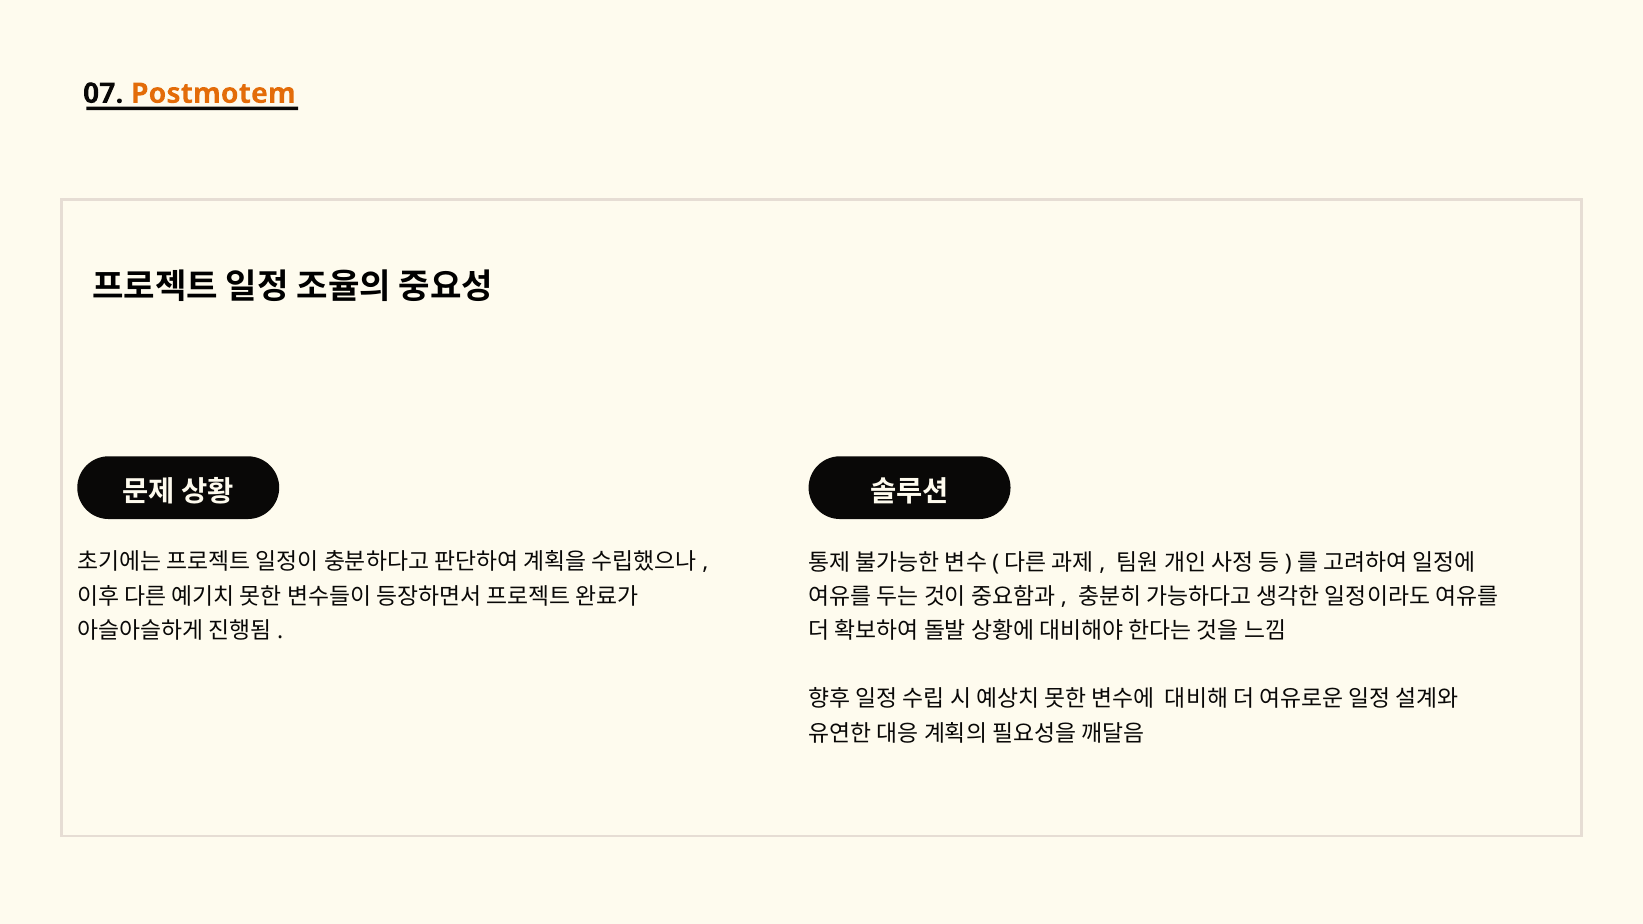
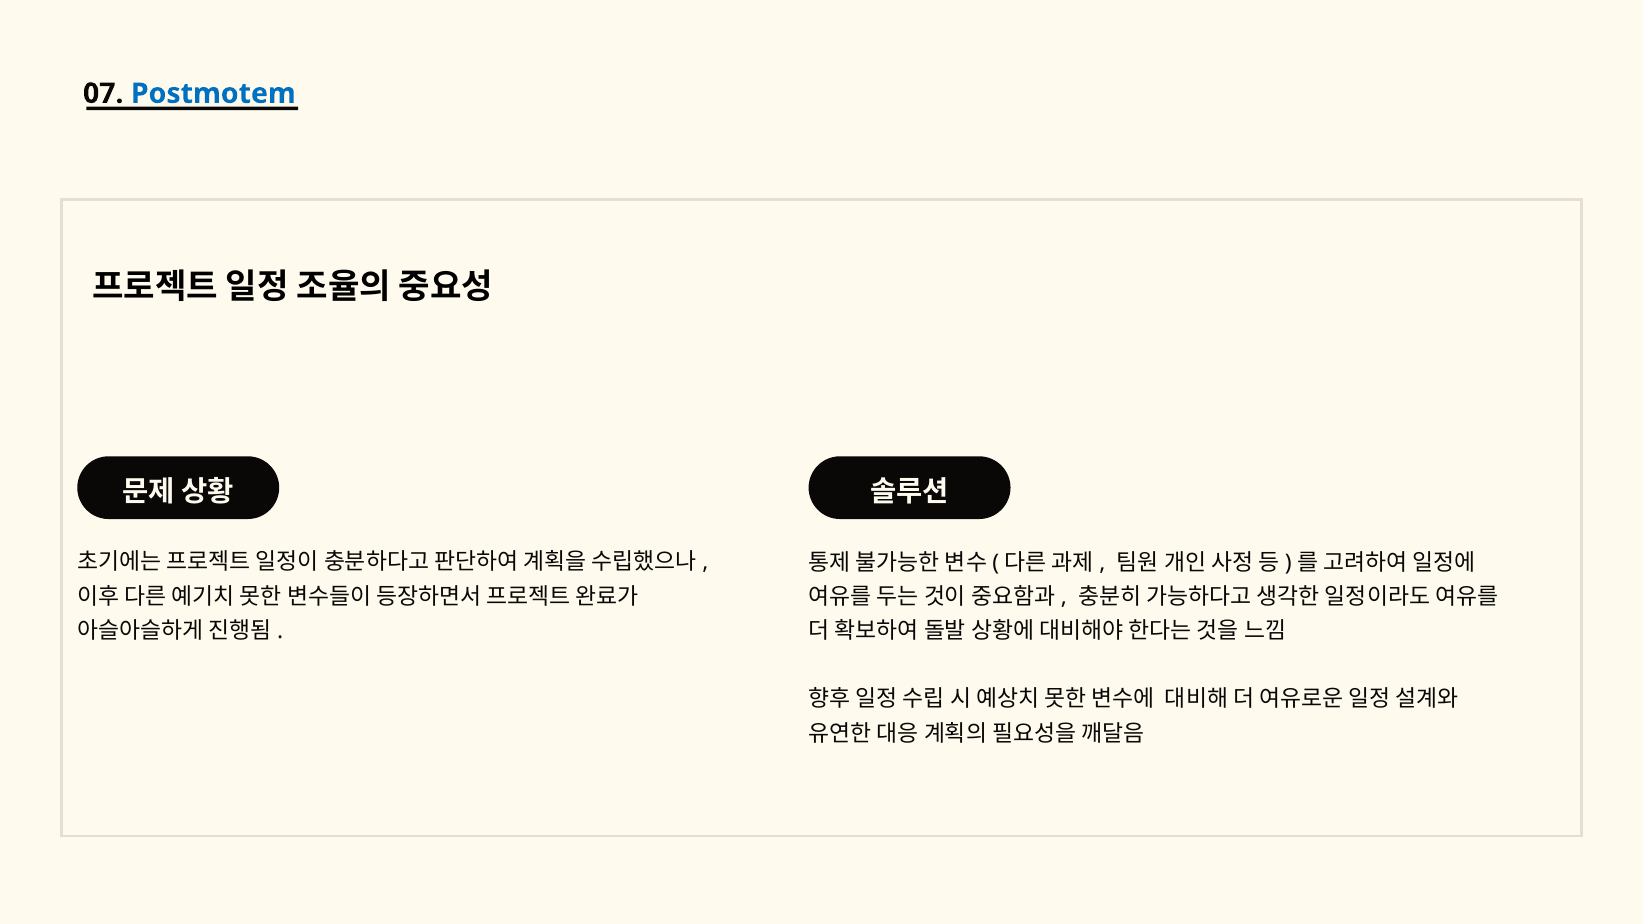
Postmotem colour: orange -> blue (213, 93)
